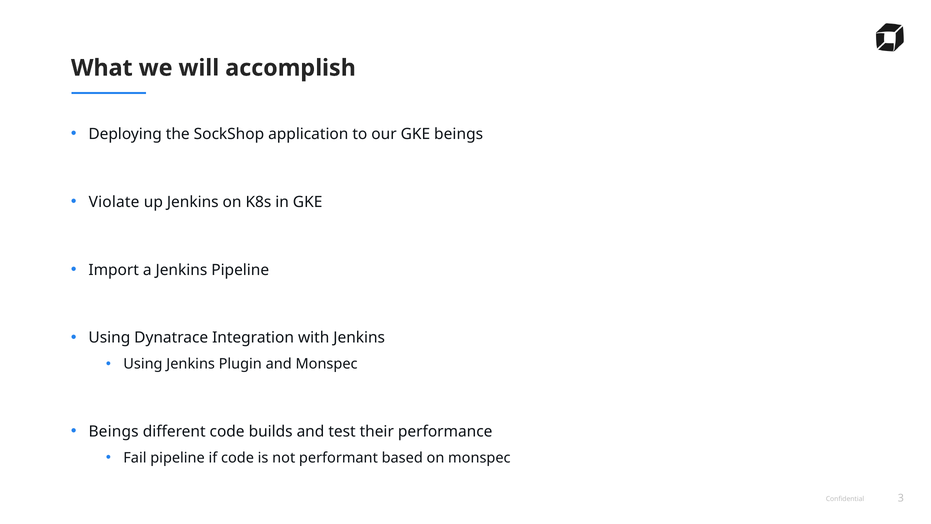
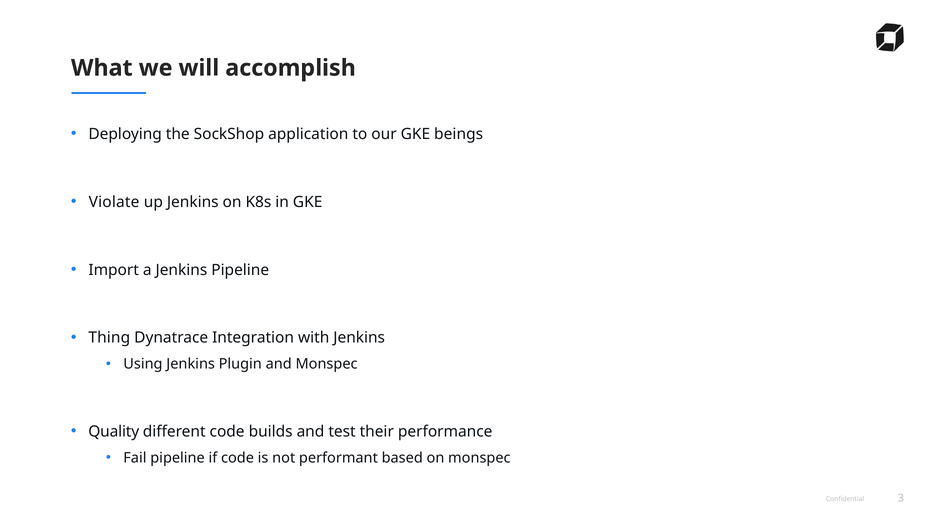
Using: Using -> Thing (109, 338)
Beings: Beings -> Quality (114, 431)
